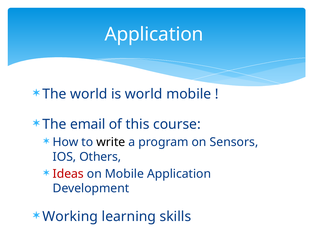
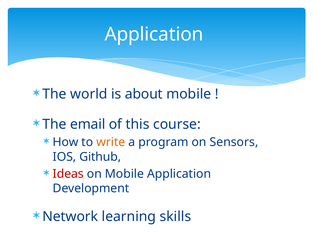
is world: world -> about (144, 94)
write colour: black -> orange (111, 143)
Others: Others -> Github (100, 157)
Working: Working -> Network (70, 217)
